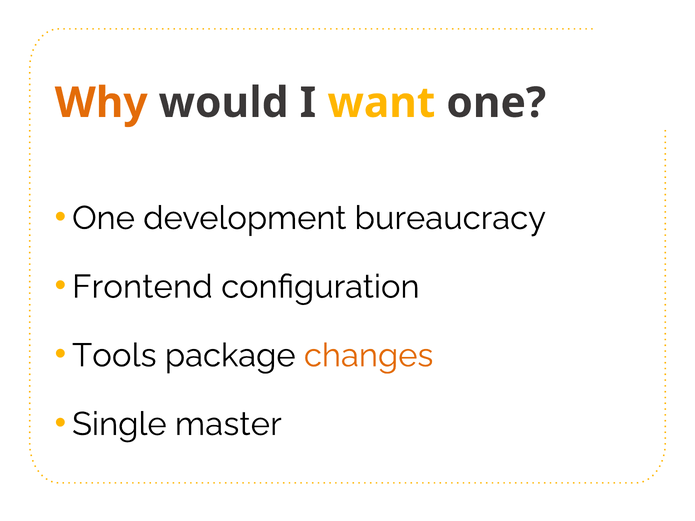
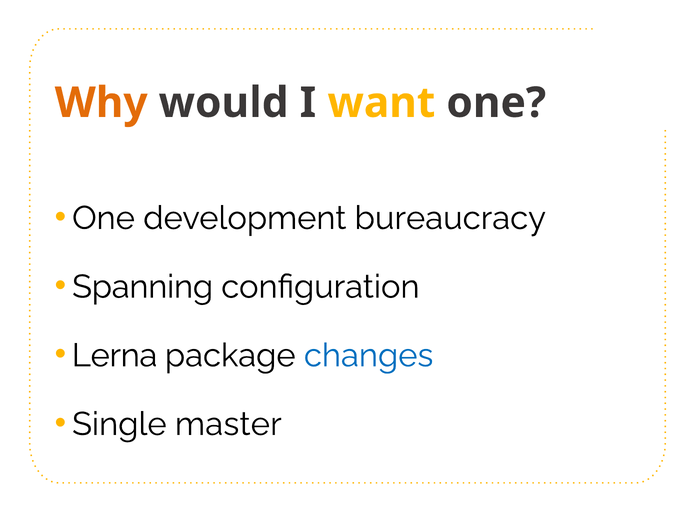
Frontend: Frontend -> Spanning (143, 287)
Tools: Tools -> Lerna (115, 356)
changes colour: orange -> blue (369, 356)
